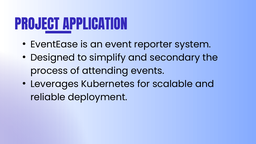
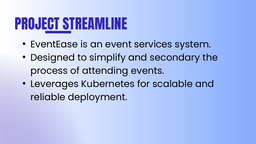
APPLICATION: APPLICATION -> STREAMLINE (95, 25)
reporter: reporter -> services (153, 44)
